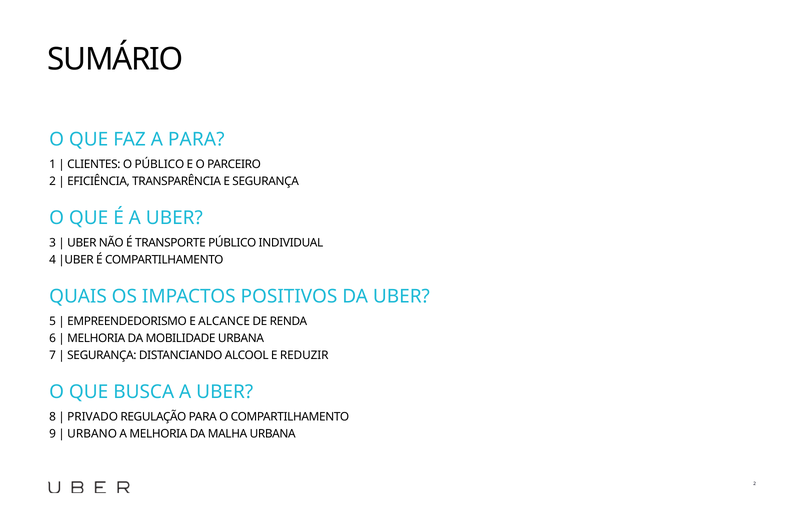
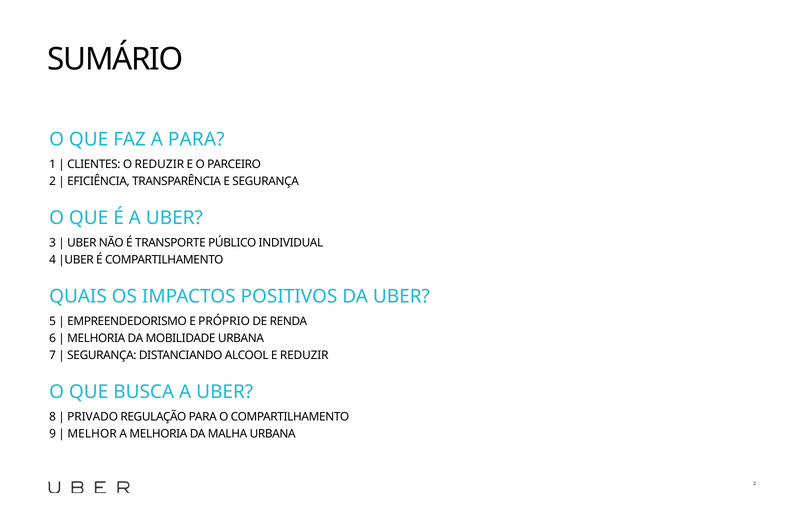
O PÚBLICO: PÚBLICO -> REDUZIR (159, 164)
ALCANCE: ALCANCE -> PRÓPRIO (224, 321)
URBANO: URBANO -> MELHOR (92, 434)
